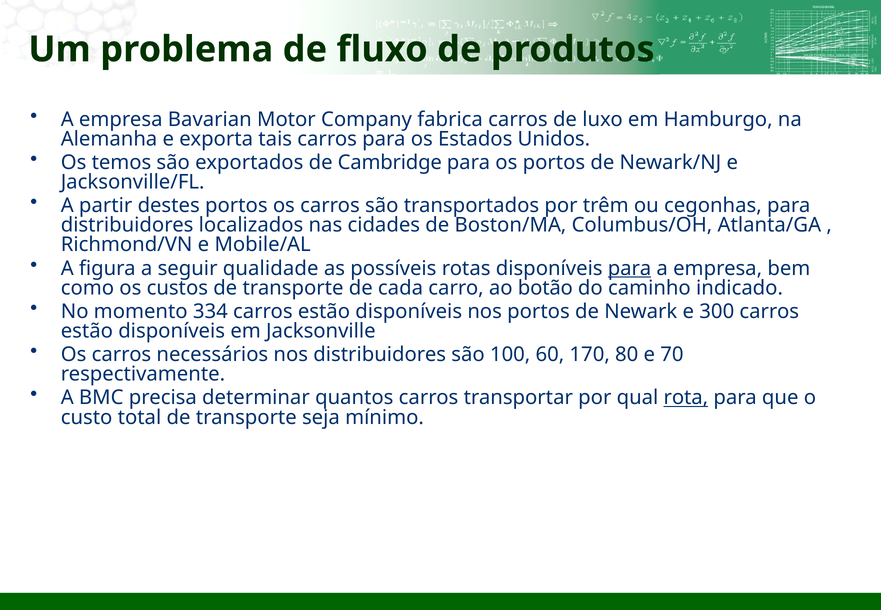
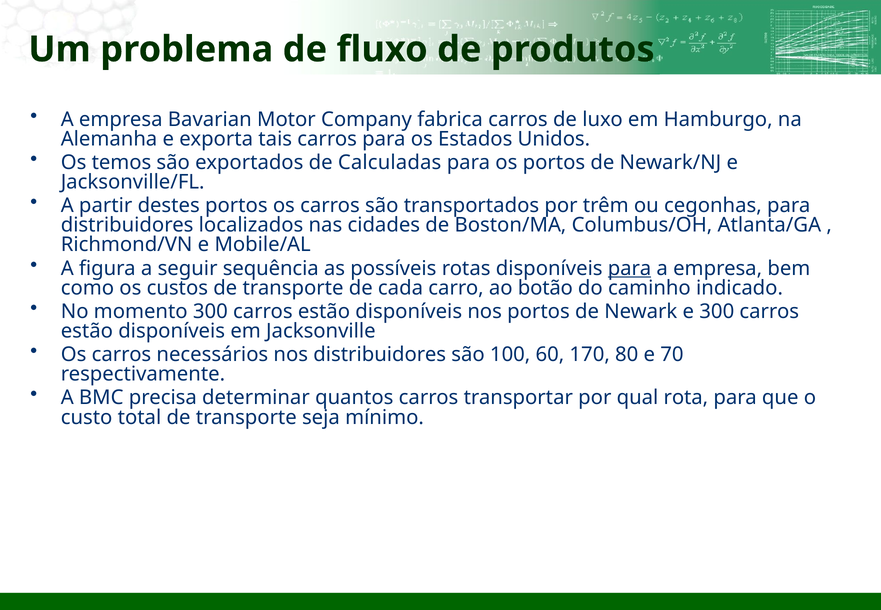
Cambridge: Cambridge -> Calculadas (390, 163)
qualidade: qualidade -> sequência (271, 268)
momento 334: 334 -> 300 (210, 311)
rota underline: present -> none (686, 398)
